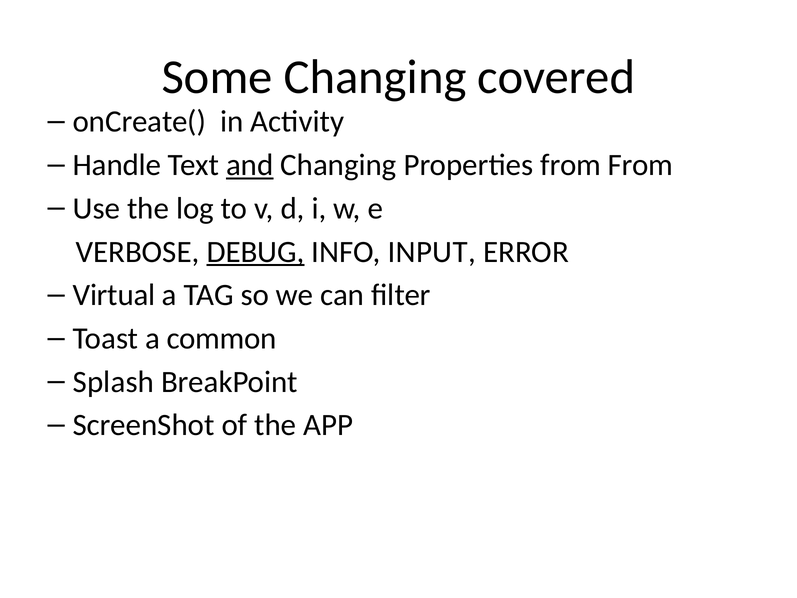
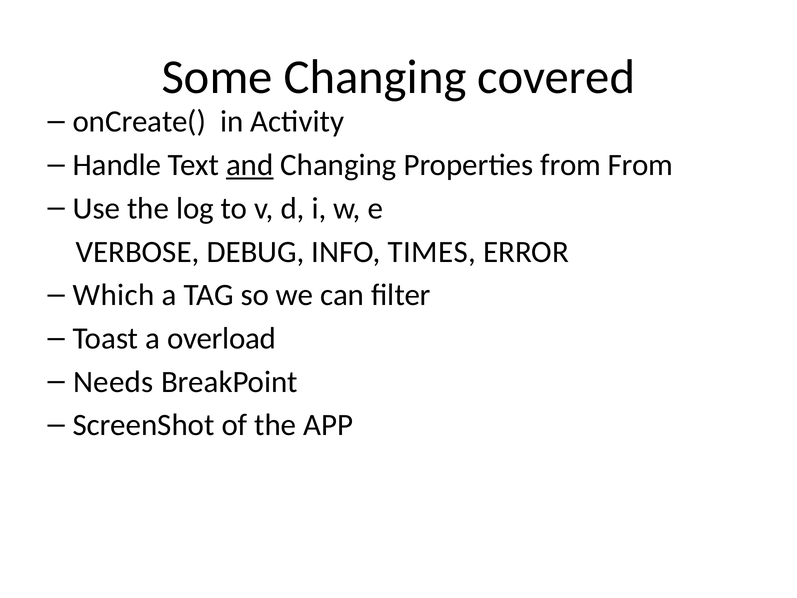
DEBUG underline: present -> none (256, 252)
INPUT: INPUT -> TIMES (432, 252)
Virtual: Virtual -> Which (114, 295)
common: common -> overload (222, 338)
Splash: Splash -> Needs (113, 382)
